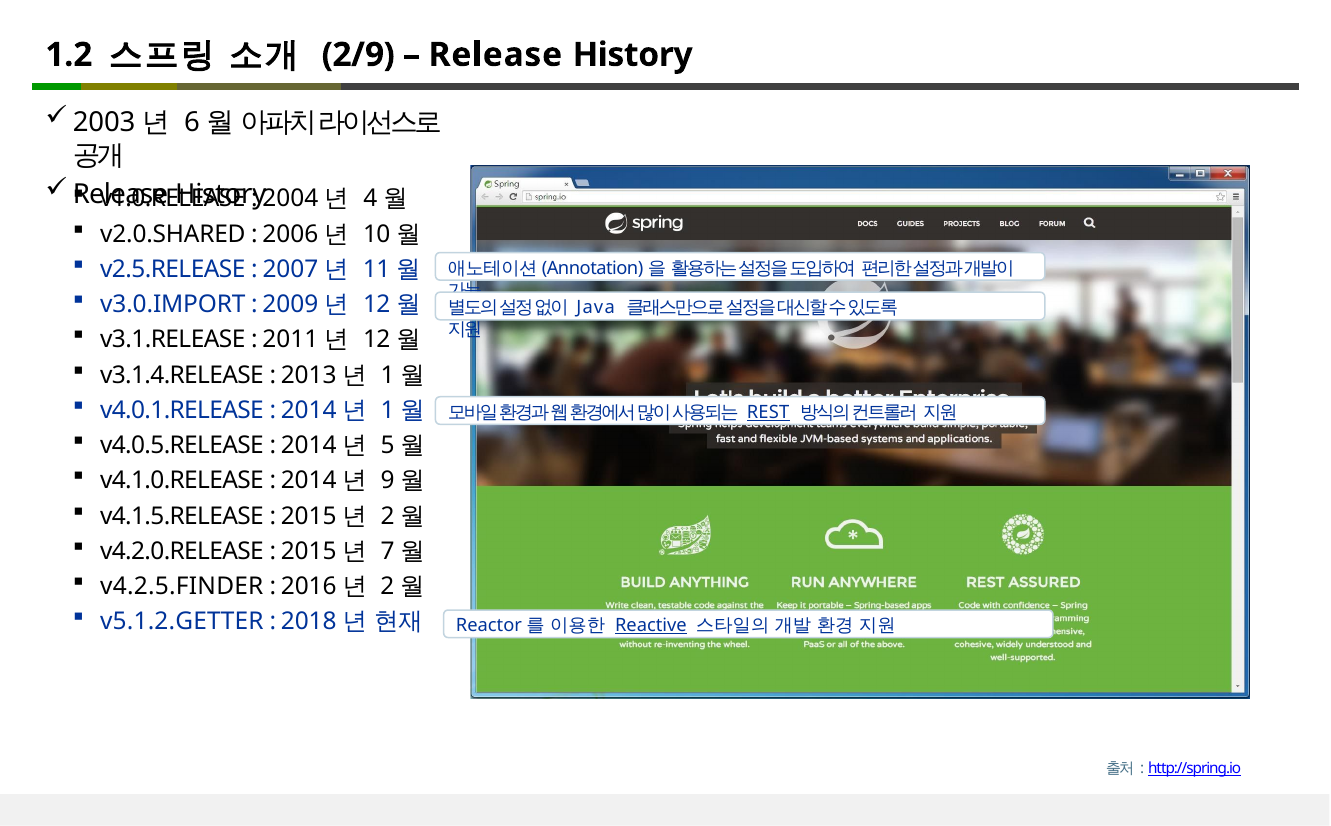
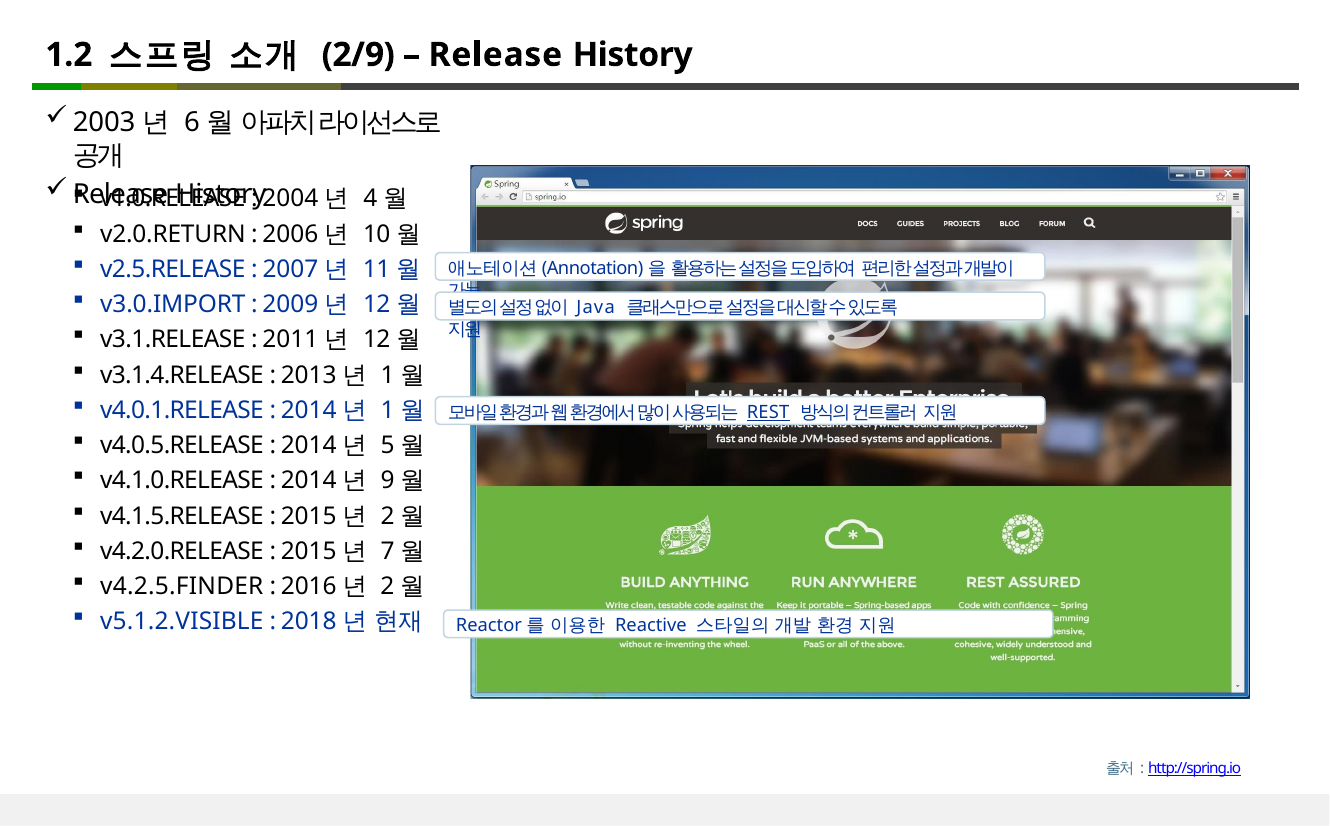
v2.0.SHARED: v2.0.SHARED -> v2.0.RETURN (173, 234)
v5.1.2.GETTER: v5.1.2.GETTER -> v5.1.2.VISIBLE (182, 622)
Reactive underline: present -> none (651, 626)
